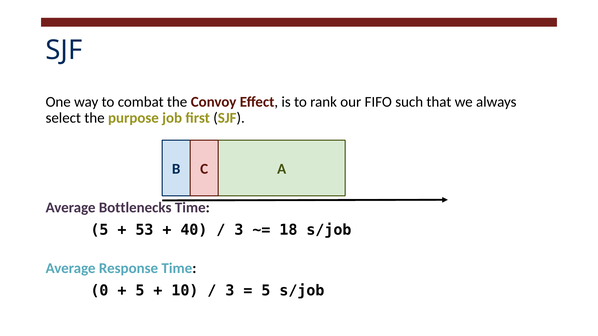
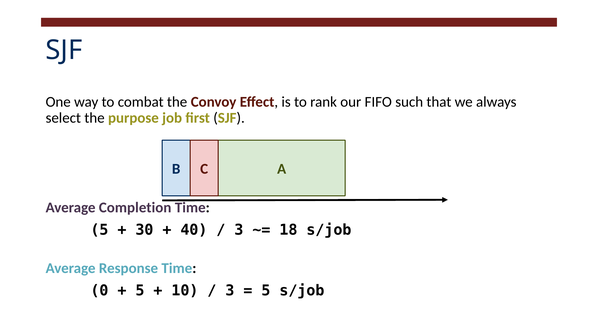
Bottlenecks: Bottlenecks -> Completion (135, 208)
53: 53 -> 30 (144, 230)
